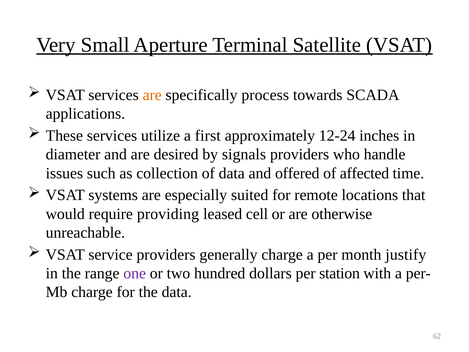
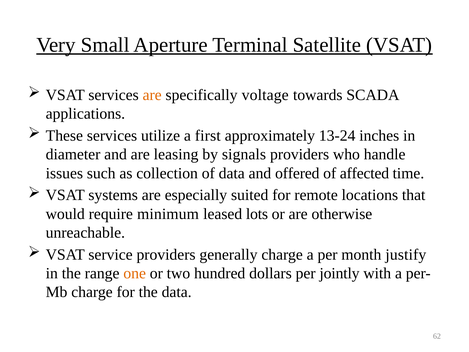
process: process -> voltage (265, 95)
12-24: 12-24 -> 13-24 (337, 136)
desired: desired -> leasing (176, 154)
providing: providing -> minimum (168, 214)
cell: cell -> lots (257, 214)
one colour: purple -> orange (135, 273)
station: station -> jointly (340, 273)
